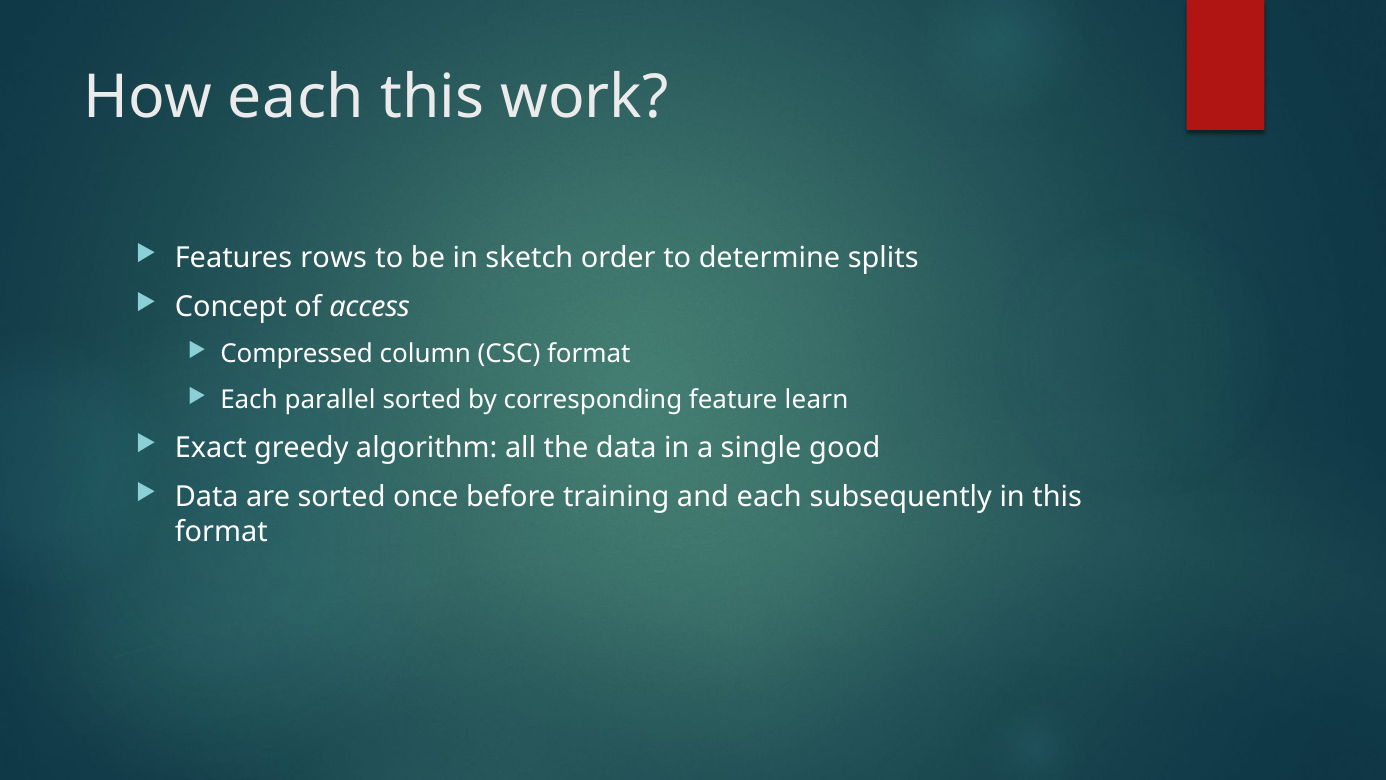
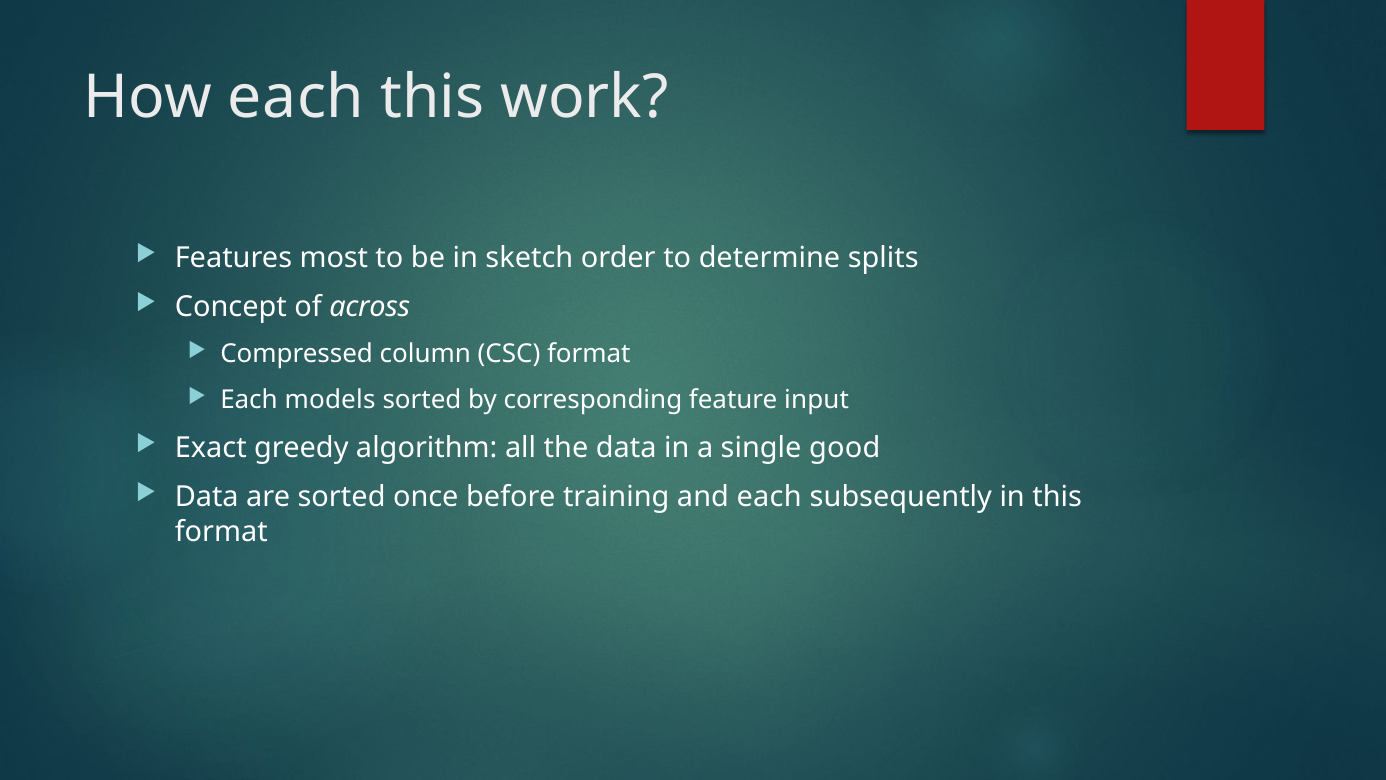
rows: rows -> most (334, 258)
access: access -> across (370, 307)
parallel: parallel -> models (330, 400)
learn: learn -> input (817, 400)
